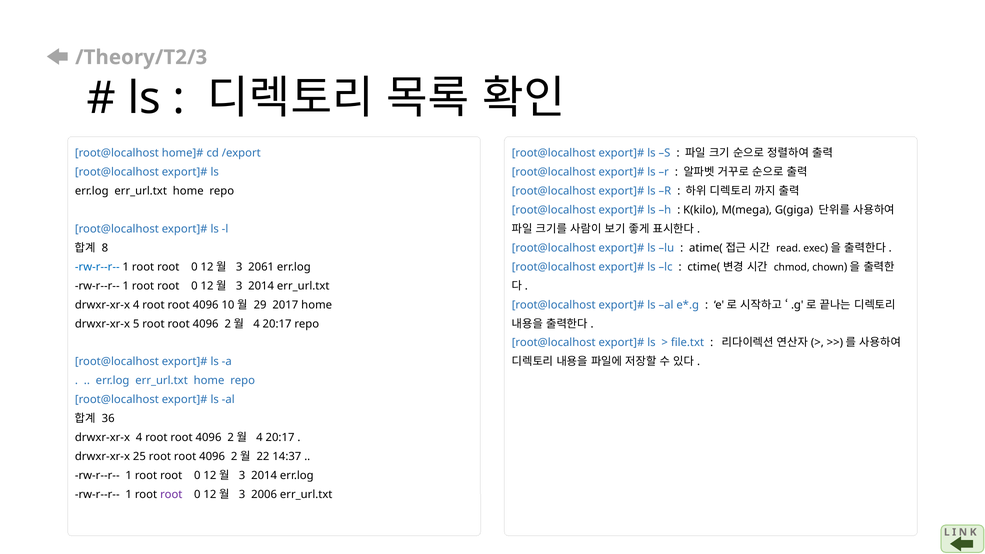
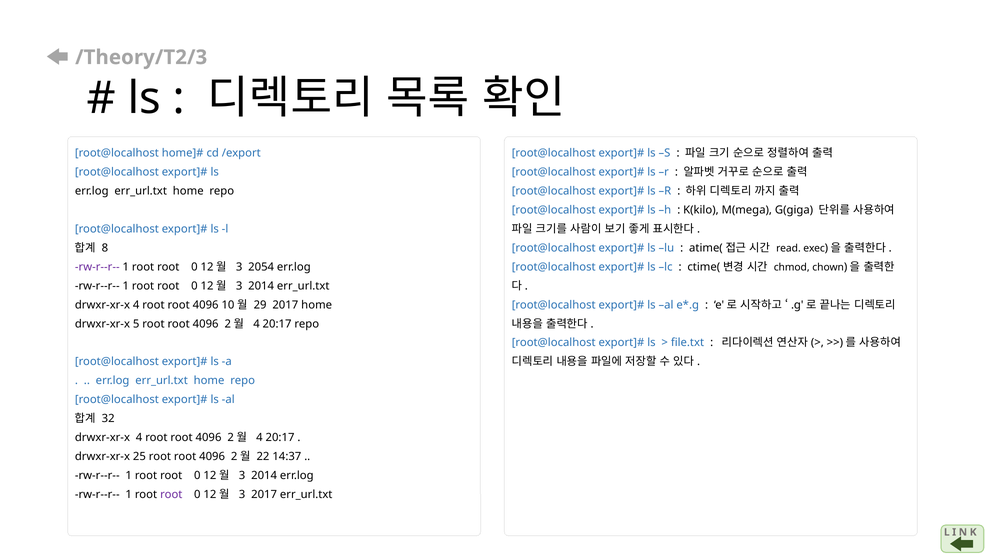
rw-r--r-- colour: blue -> purple (97, 267)
2061: 2061 -> 2054 (261, 267)
36: 36 -> 32 (108, 419)
3 2006: 2006 -> 2017 (264, 494)
